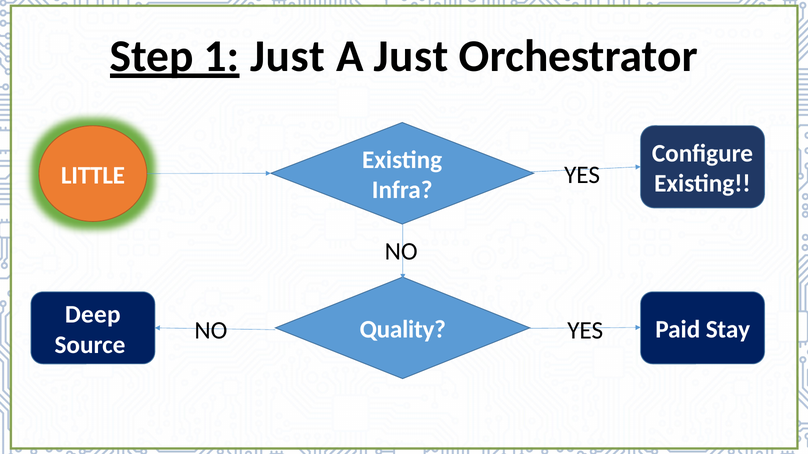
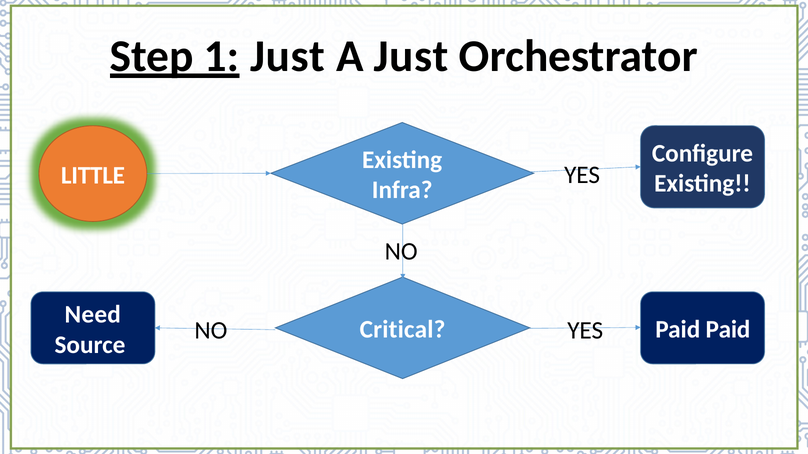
Deep: Deep -> Need (93, 315)
Quality: Quality -> Critical (403, 330)
Paid Stay: Stay -> Paid (728, 330)
